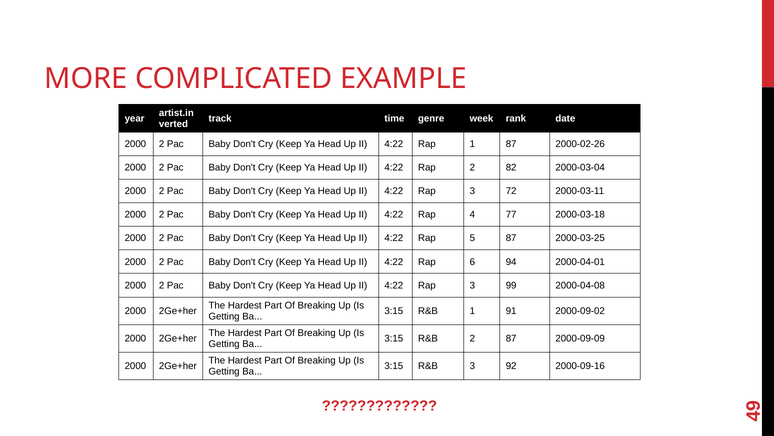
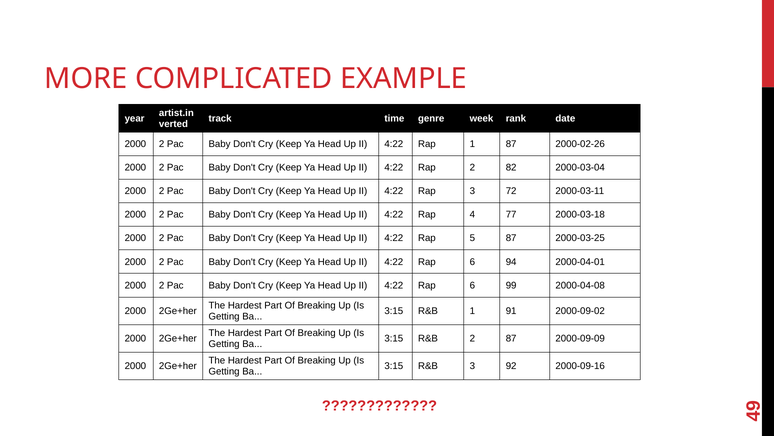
3: 3 -> 6 (472, 285)
